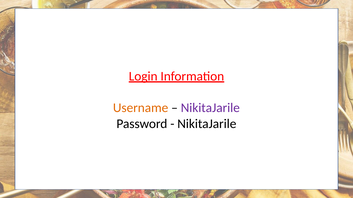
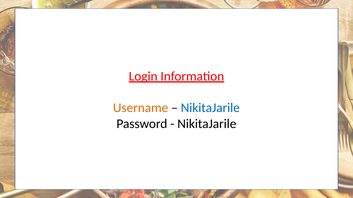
NikitaJarile colour: purple -> blue (210, 108)
